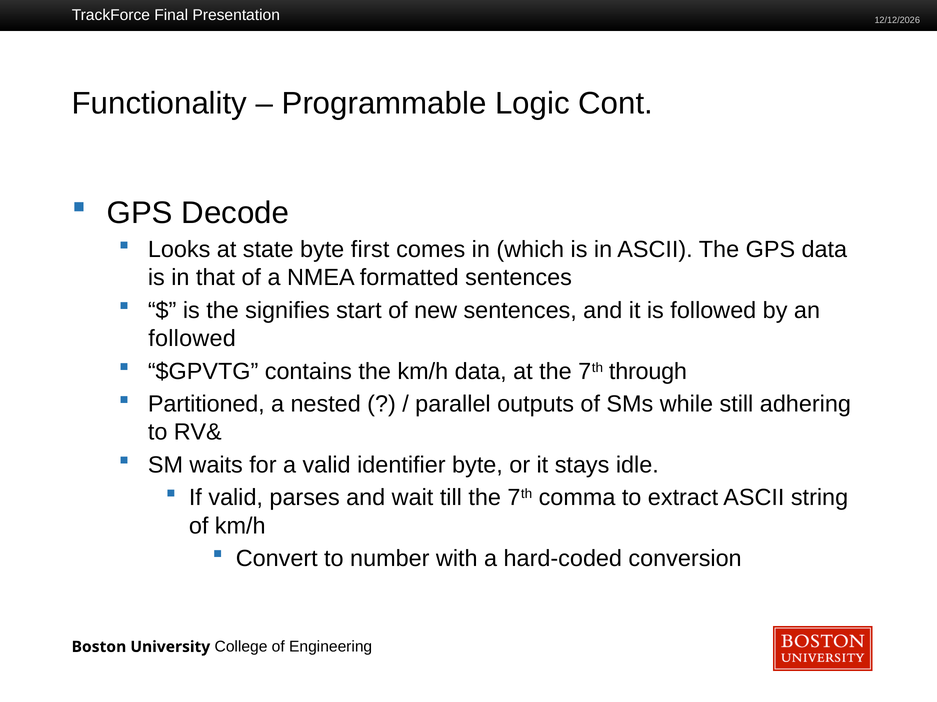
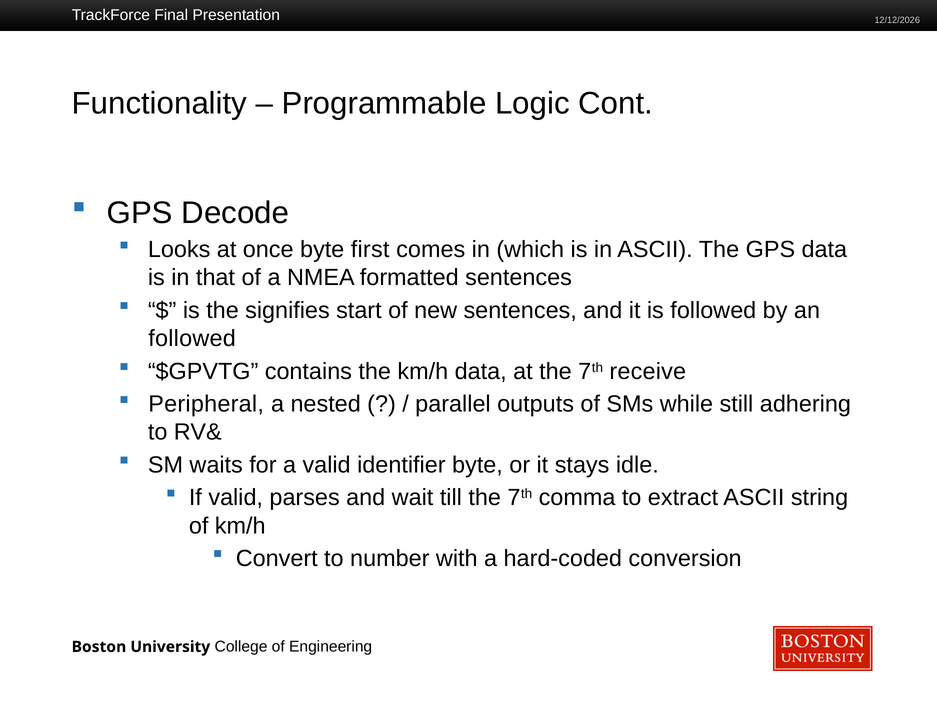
state: state -> once (268, 250)
through: through -> receive (648, 372)
Partitioned: Partitioned -> Peripheral (206, 405)
